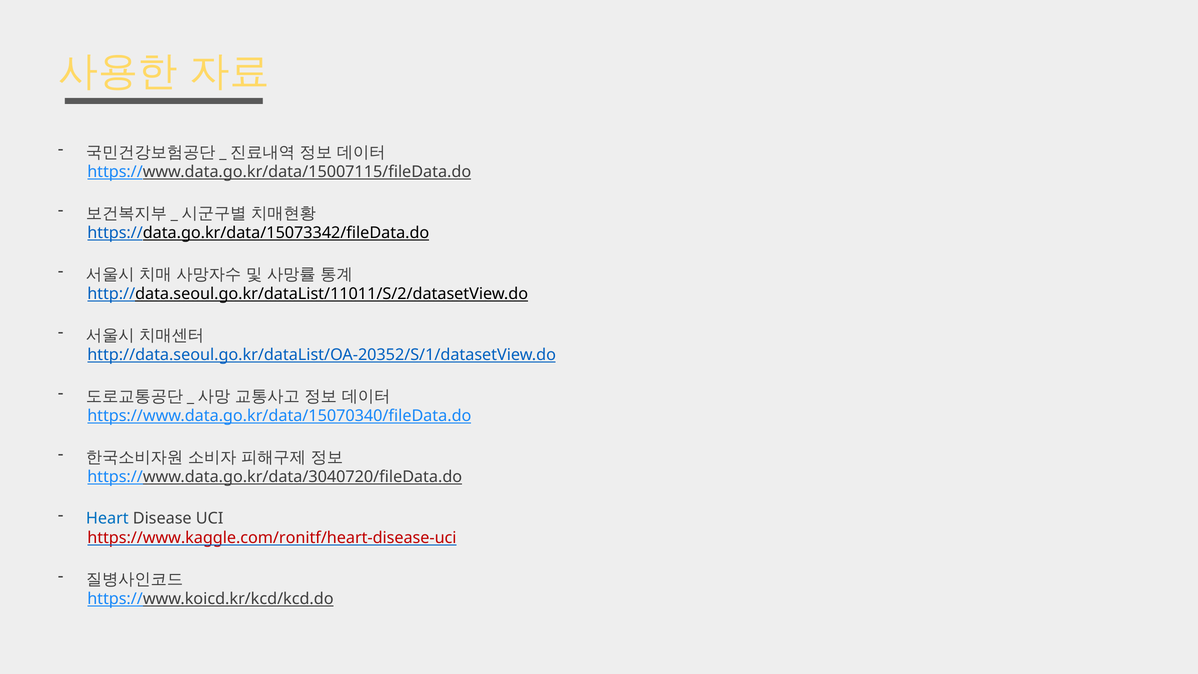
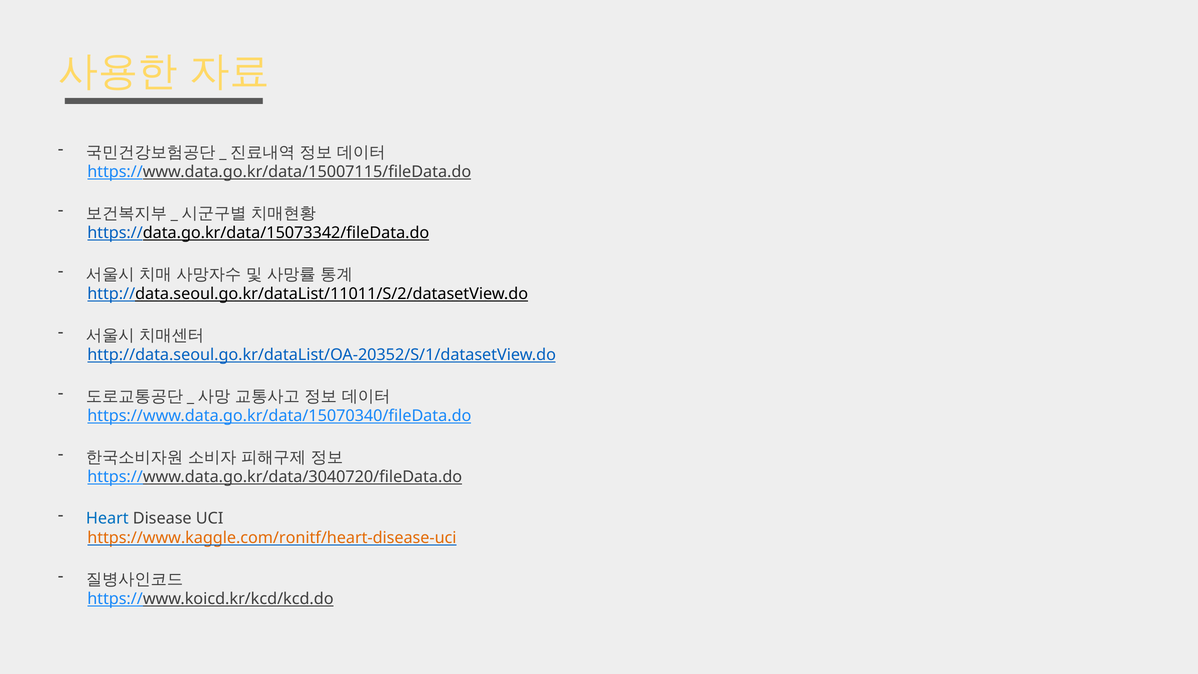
https://www.kaggle.com/ronitf/heart-disease-uci colour: red -> orange (272, 538)
